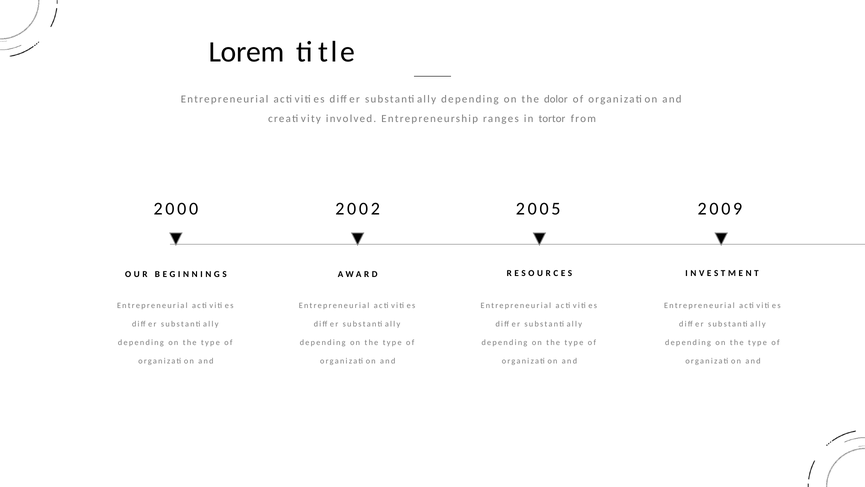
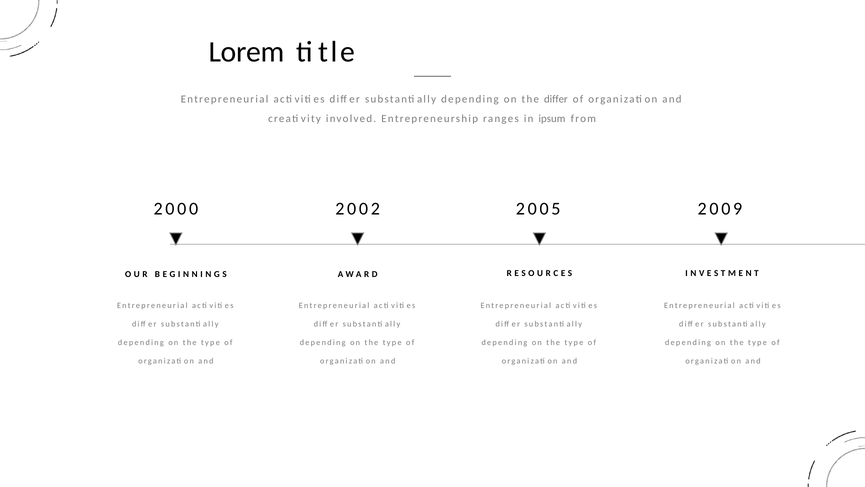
the dolor: dolor -> differ (556, 99)
tortor: tortor -> ipsum (552, 119)
